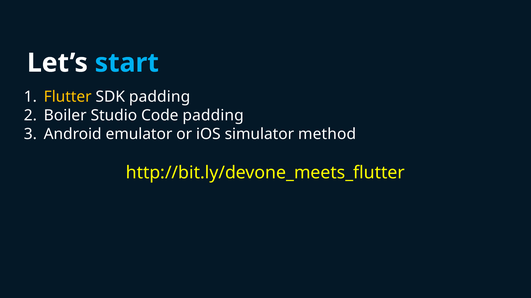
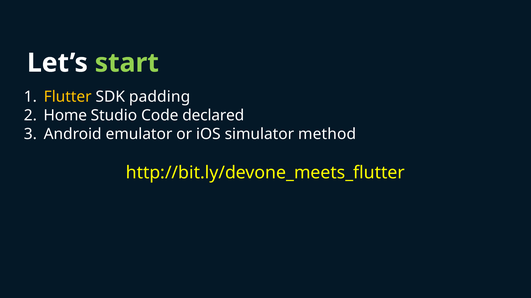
start colour: light blue -> light green (127, 63)
Boiler: Boiler -> Home (65, 116)
Code padding: padding -> declared (213, 116)
